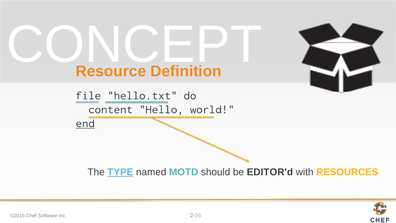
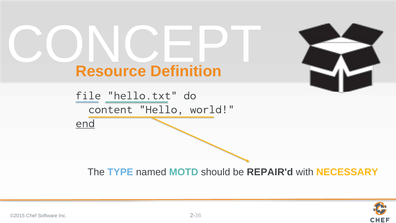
TYPE underline: present -> none (120, 172)
EDITOR'd: EDITOR'd -> REPAIR'd (270, 172)
RESOURCES: RESOURCES -> NECESSARY (347, 172)
